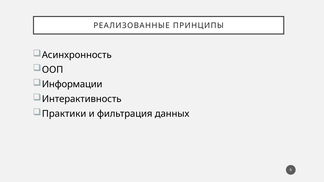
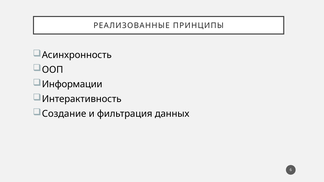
Практики: Практики -> Создание (64, 114)
